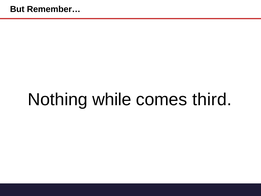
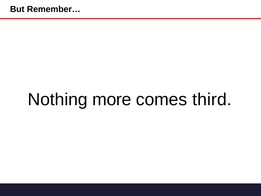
while: while -> more (112, 99)
